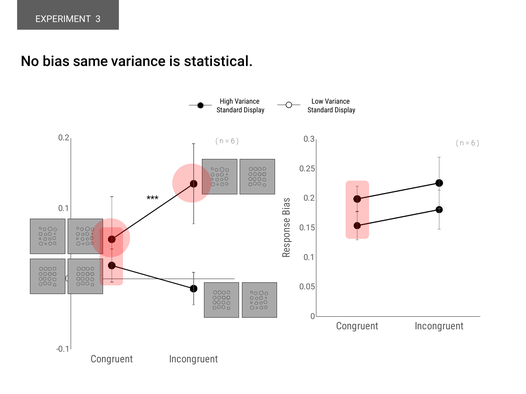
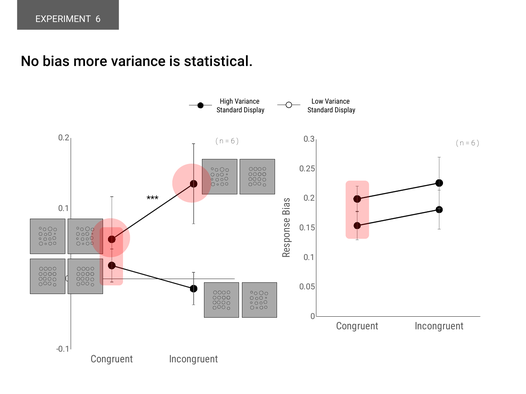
EXPERIMENT 3: 3 -> 6 (98, 19)
same: same -> more (90, 62)
